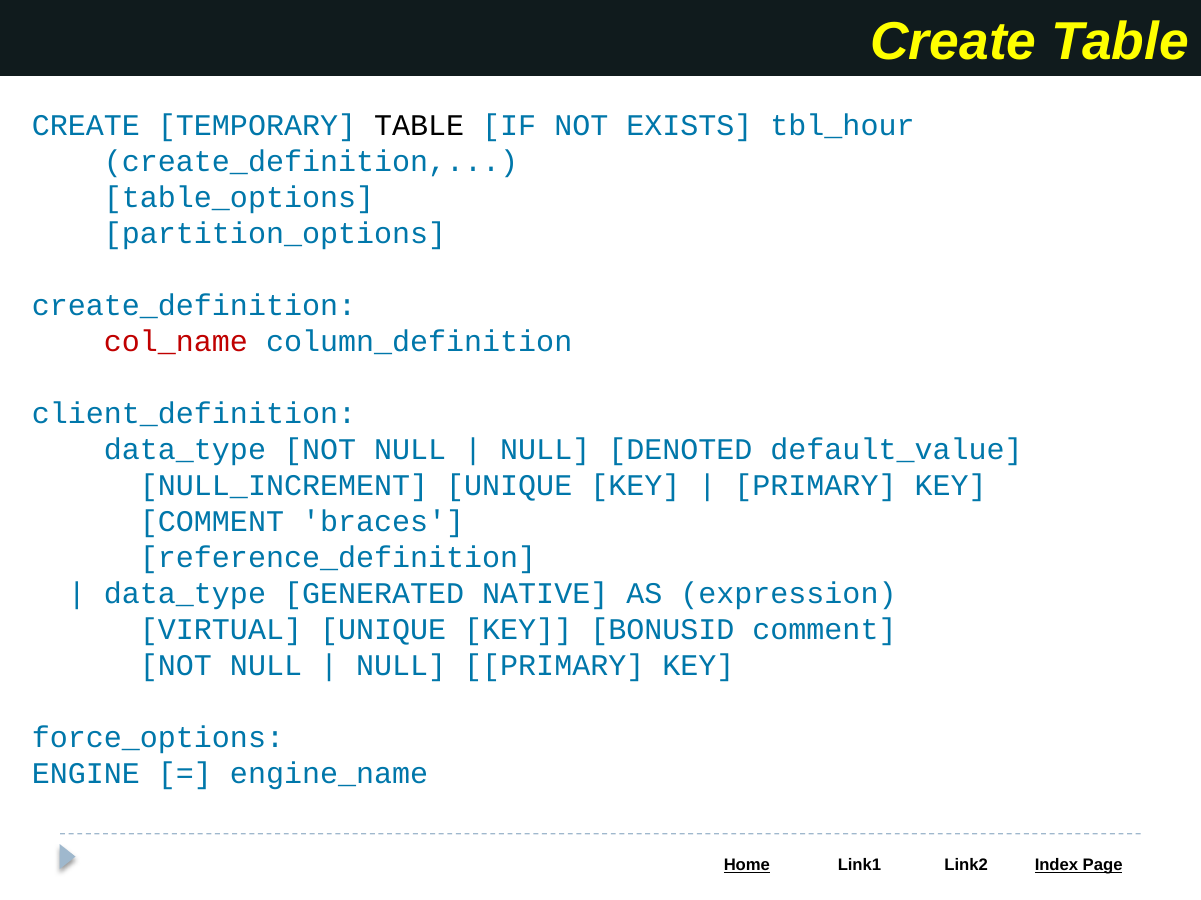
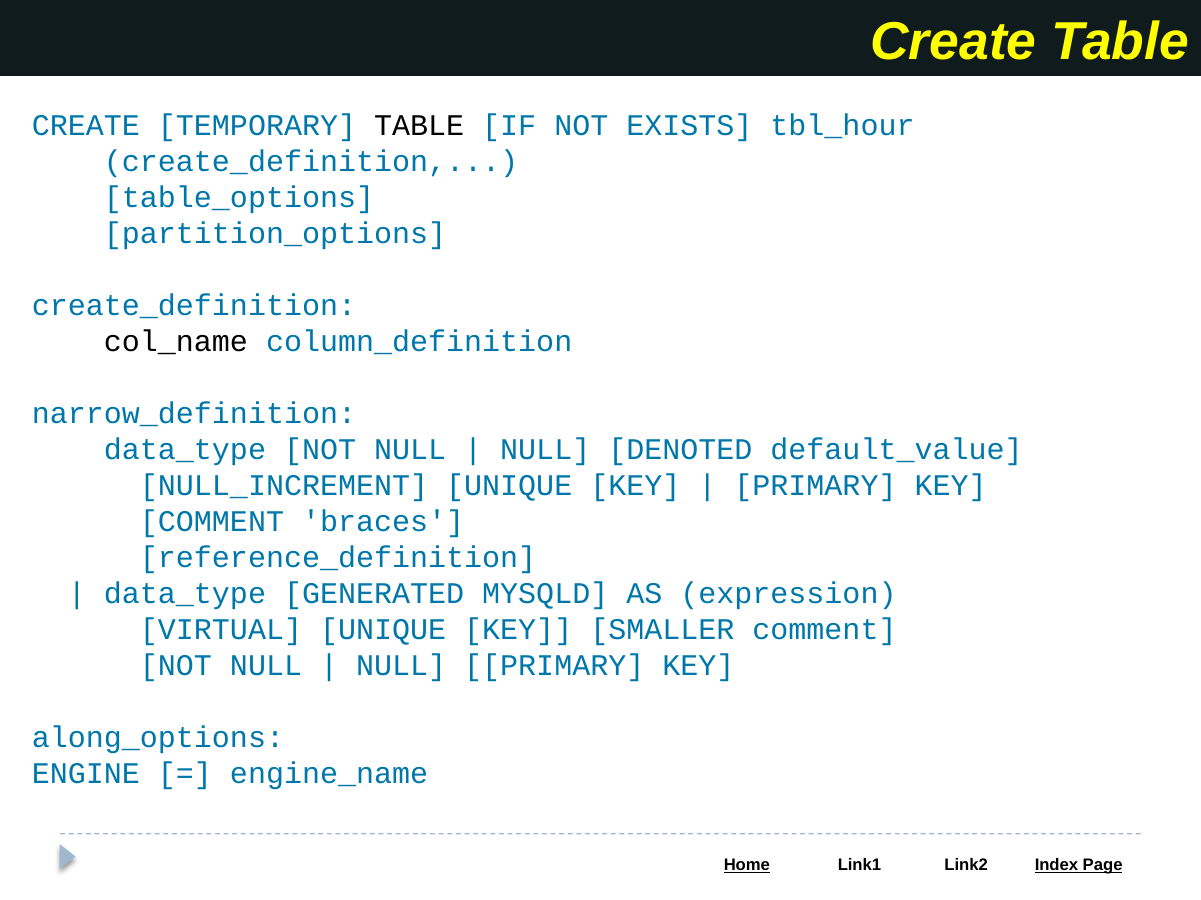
col_name colour: red -> black (176, 342)
client_definition: client_definition -> narrow_definition (194, 414)
NATIVE: NATIVE -> MYSQLD (545, 594)
BONUSID: BONUSID -> SMALLER (662, 630)
force_options: force_options -> along_options (158, 739)
